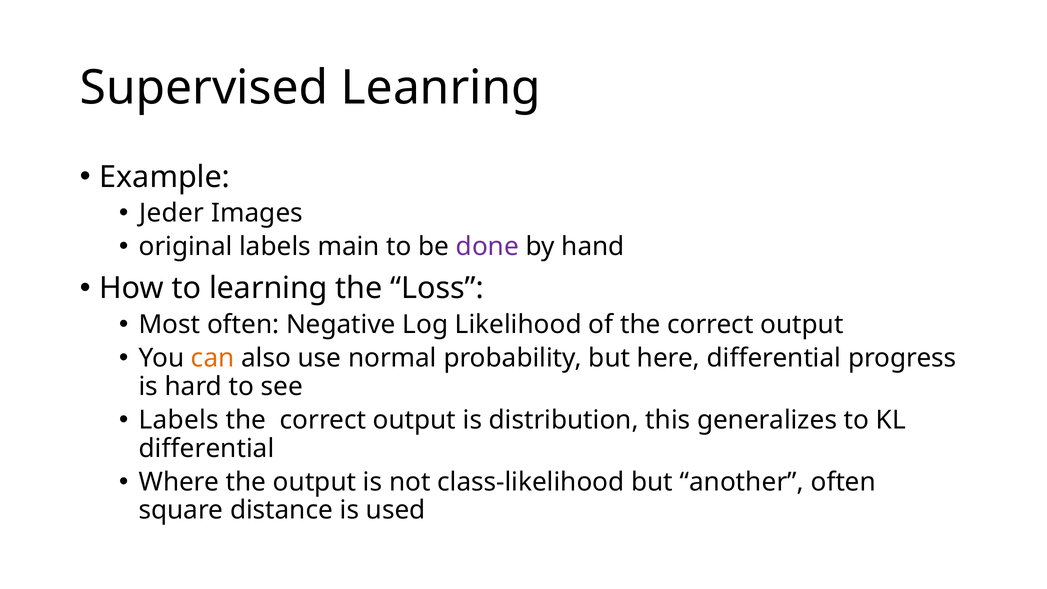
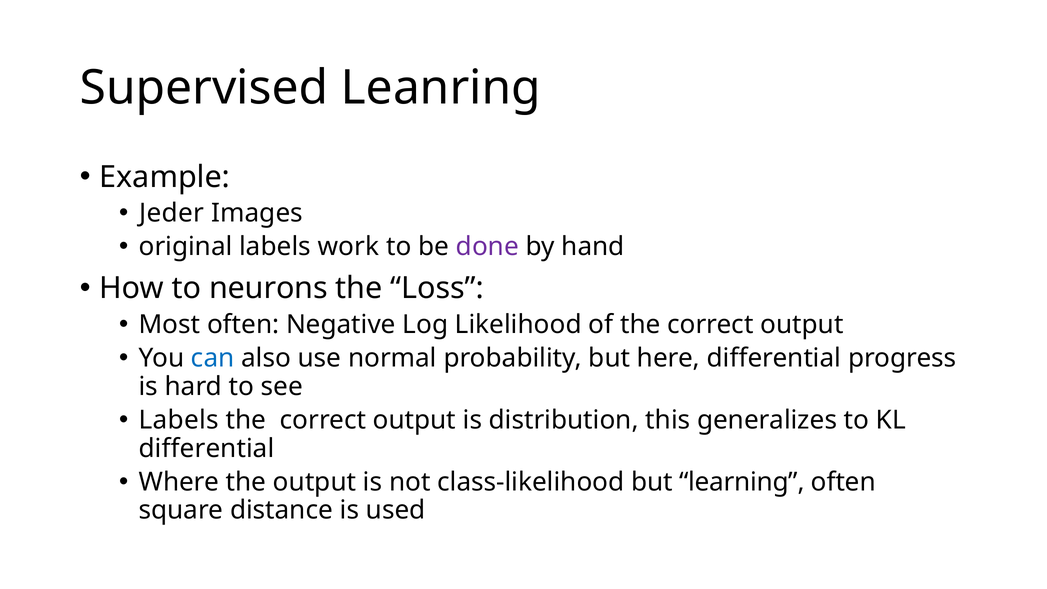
main: main -> work (349, 247)
learning: learning -> neurons (268, 288)
can colour: orange -> blue (213, 358)
another: another -> learning (742, 482)
